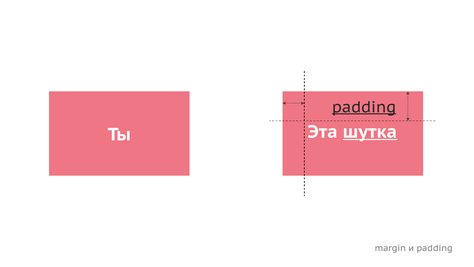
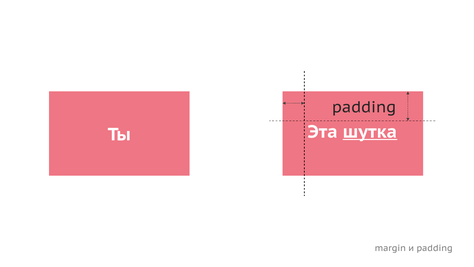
padding underline: present -> none (364, 107)
